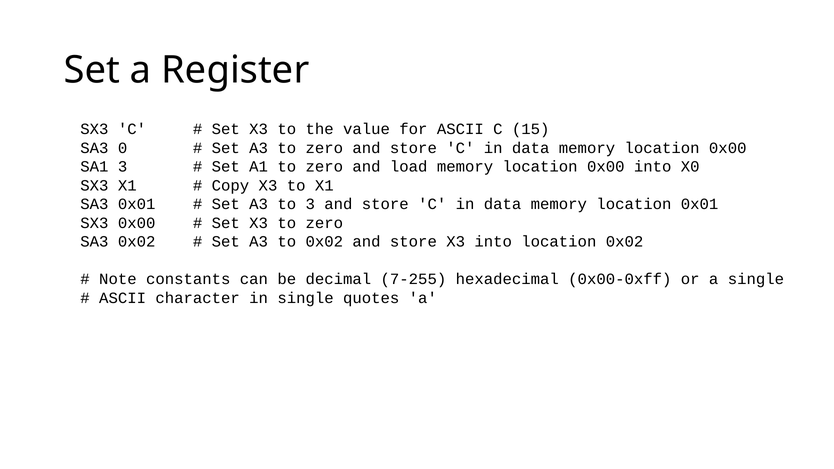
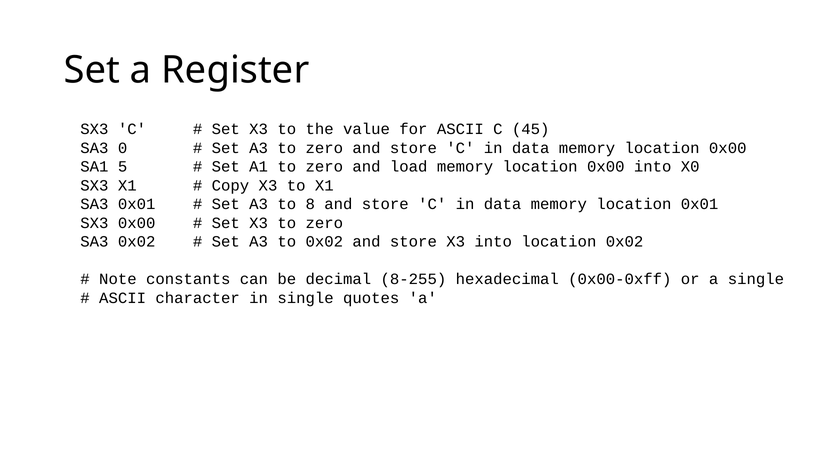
15: 15 -> 45 (531, 129)
SA1 3: 3 -> 5 (123, 167)
to 3: 3 -> 8 (310, 204)
7-255: 7-255 -> 8-255 (413, 279)
